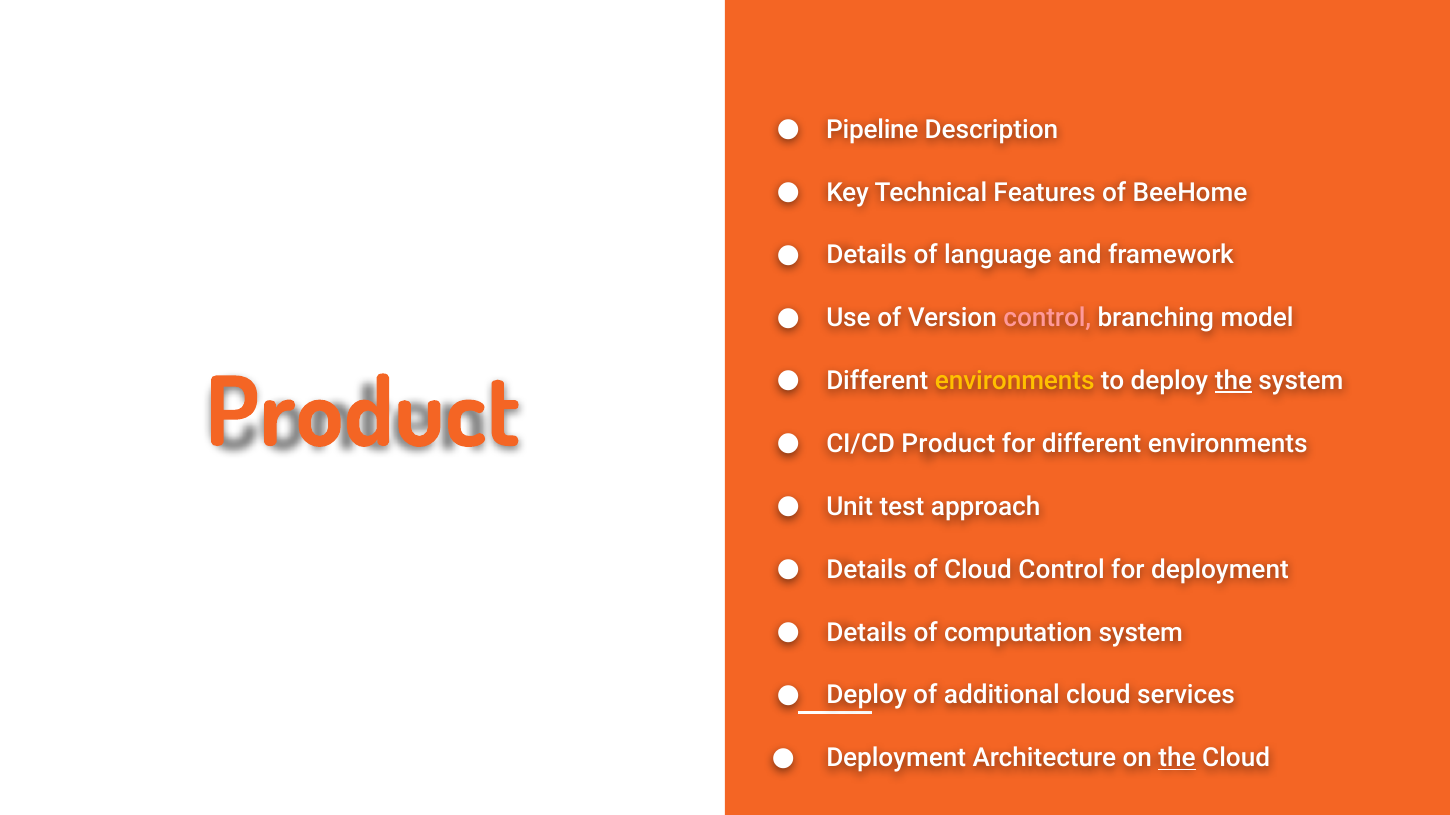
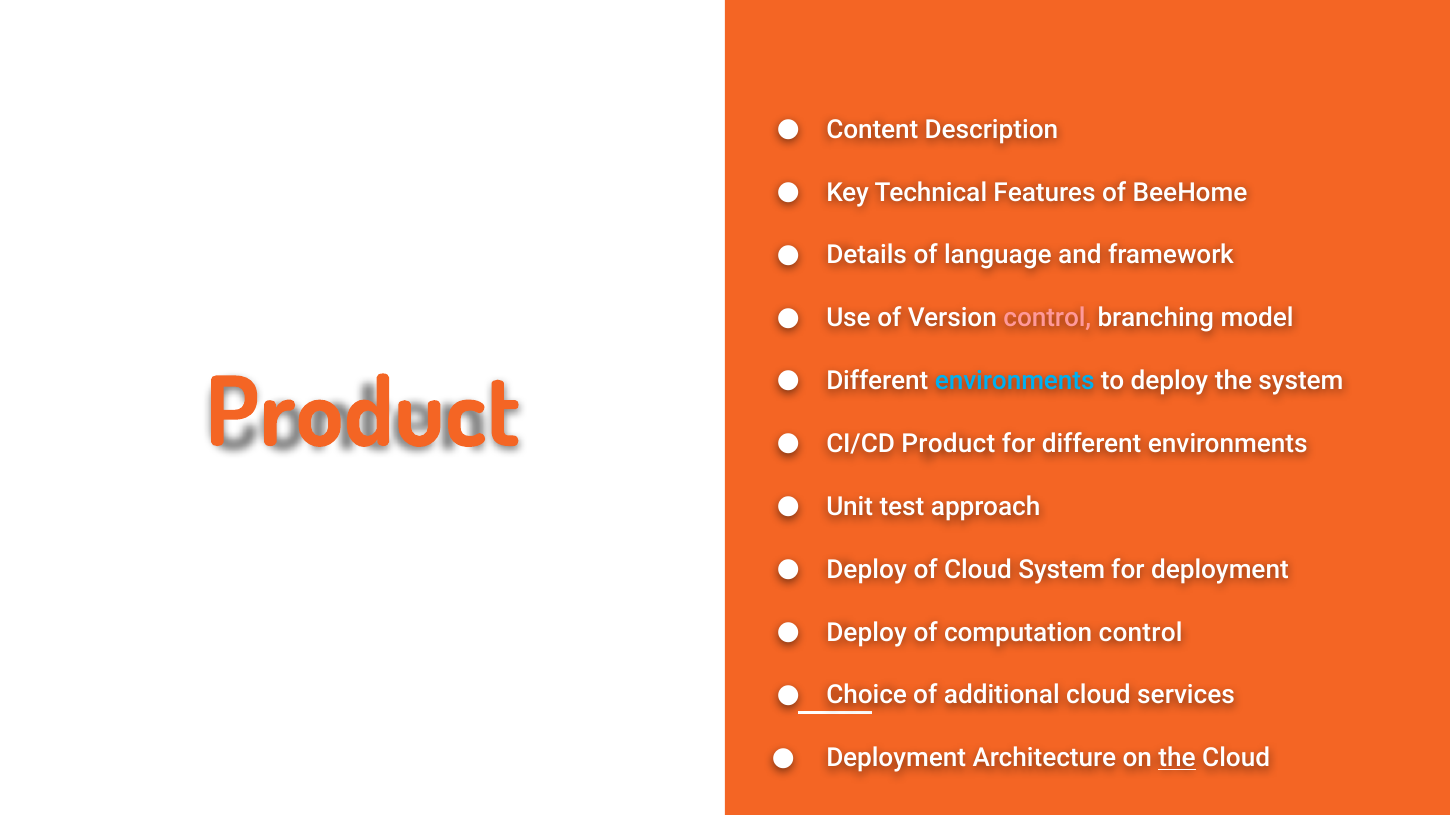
Pipeline: Pipeline -> Content (872, 130)
environments colour: yellow -> light blue (1015, 381)
the underline: present -> none (1233, 381)
Details: Details -> Deploy (867, 570)
Cloud Control: Control -> System (1062, 570)
Details: Details -> Deploy (867, 633)
computation system: system -> control (1141, 633)
Deploy: Deploy -> Choice (867, 696)
